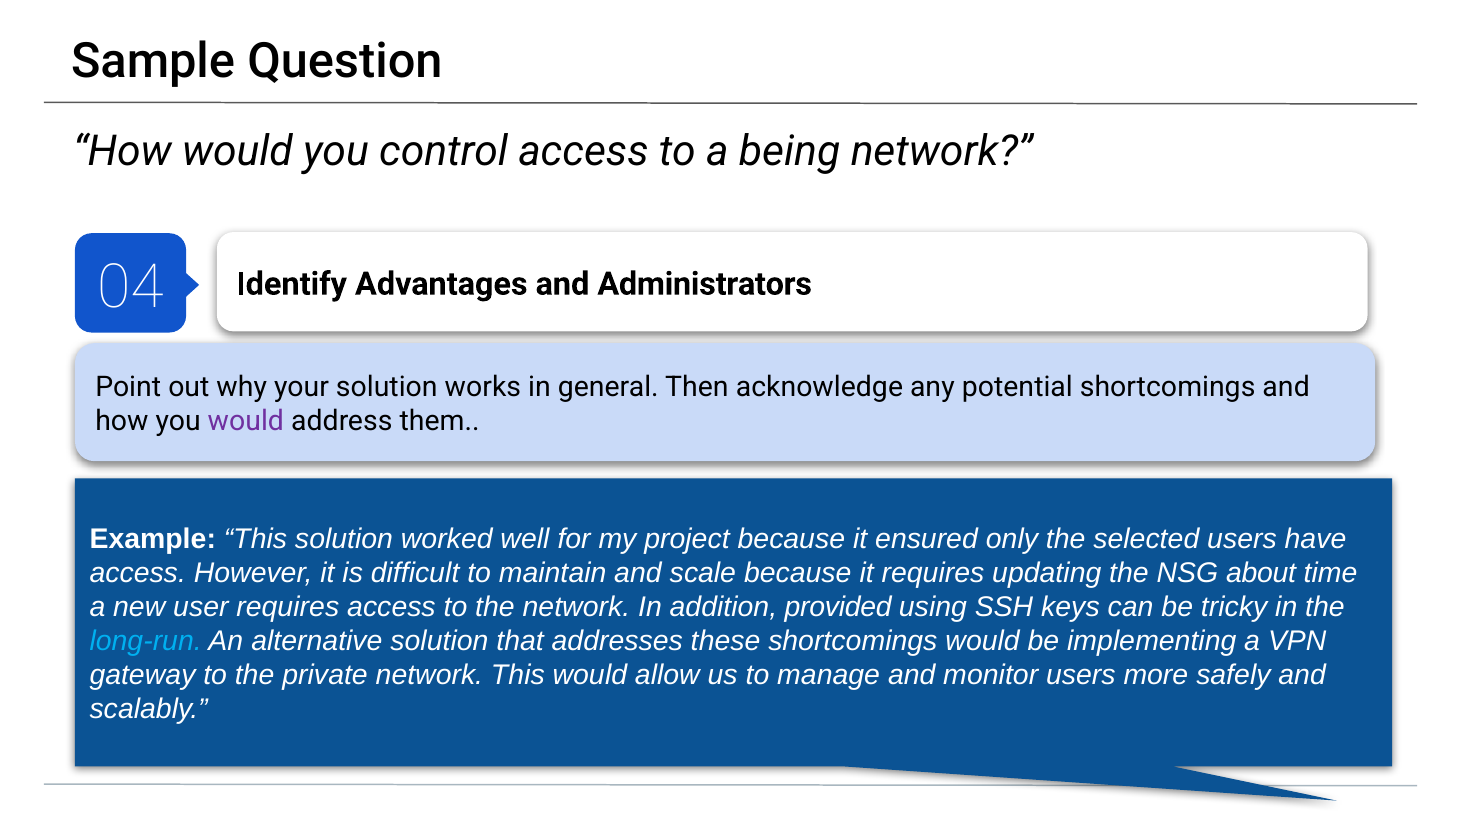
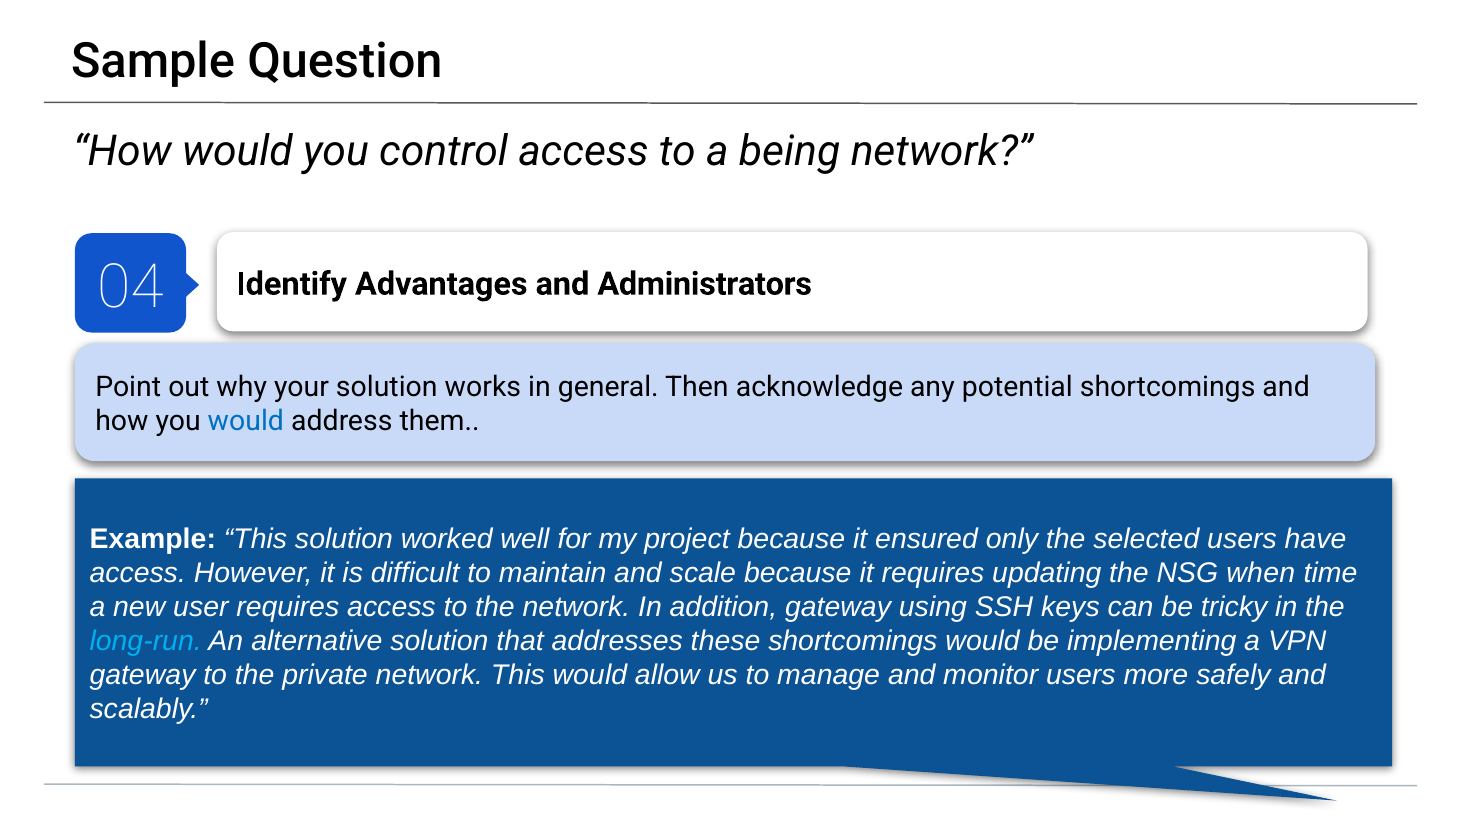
would colour: purple -> blue (246, 421)
about: about -> when (1261, 573)
addition provided: provided -> gateway (838, 607)
